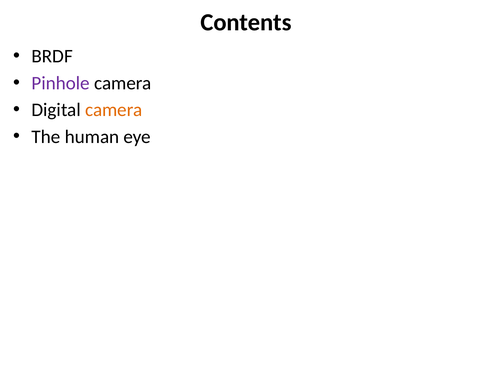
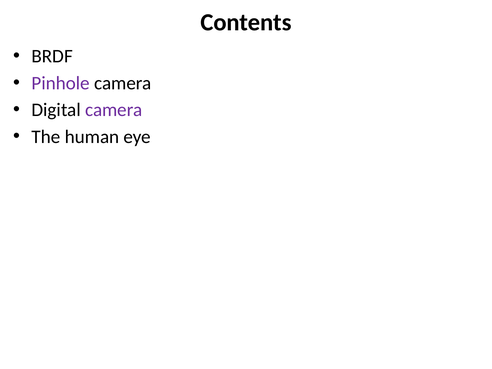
camera colour: orange -> purple (114, 110)
